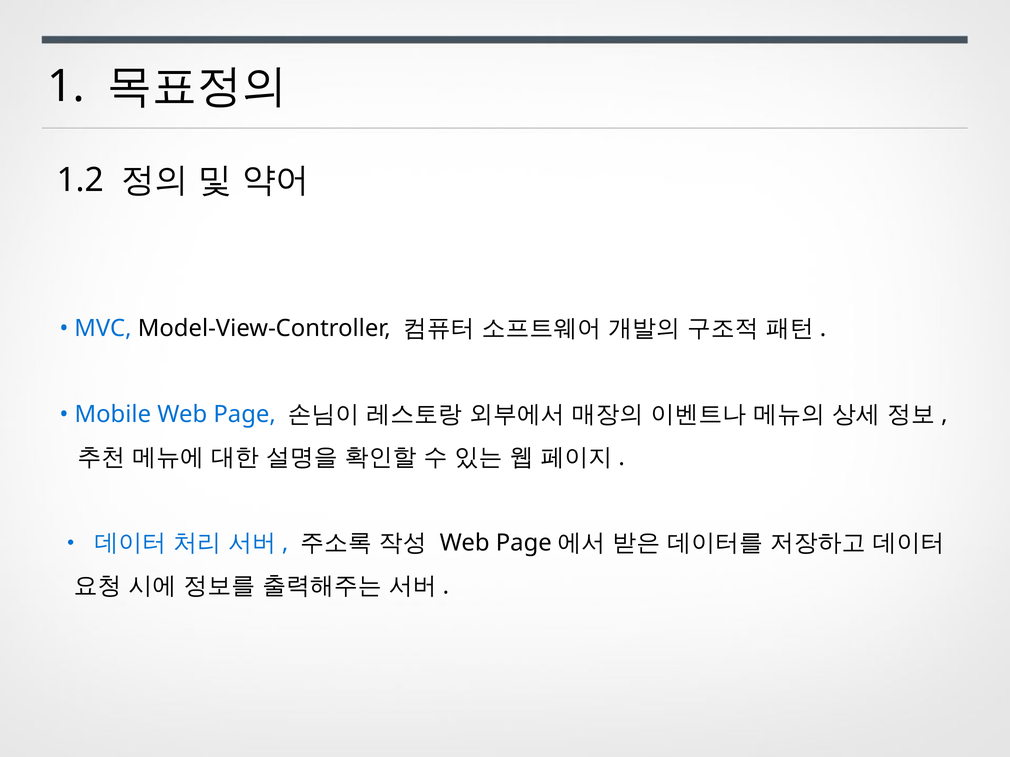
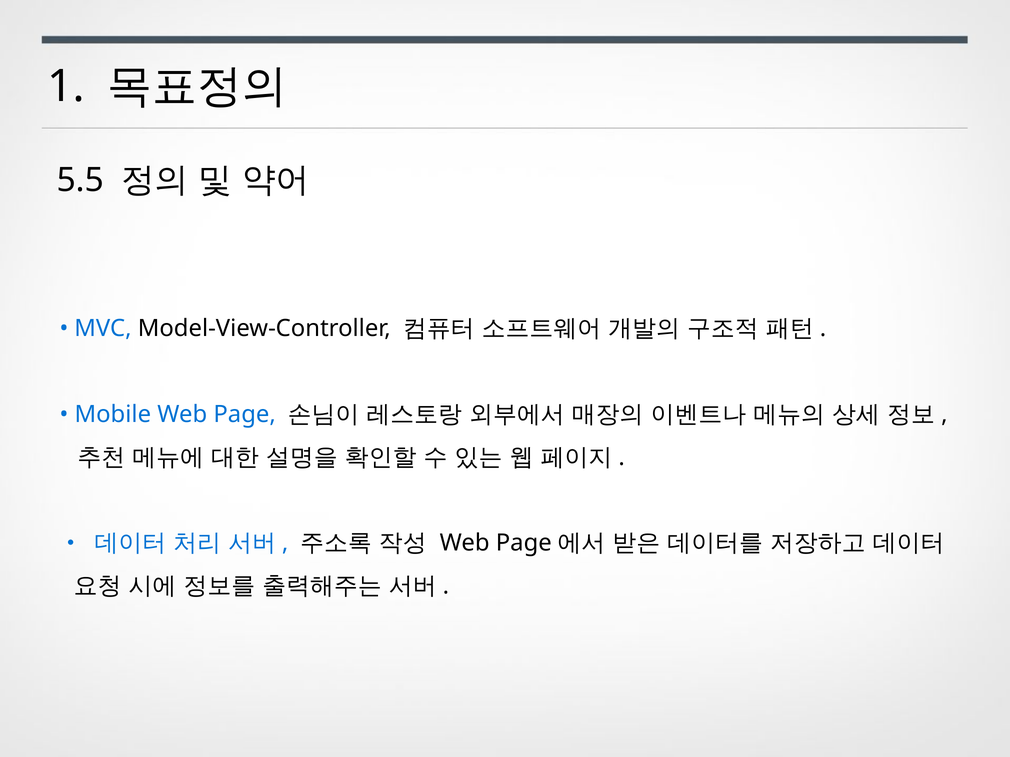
1.2: 1.2 -> 5.5 (80, 180)
